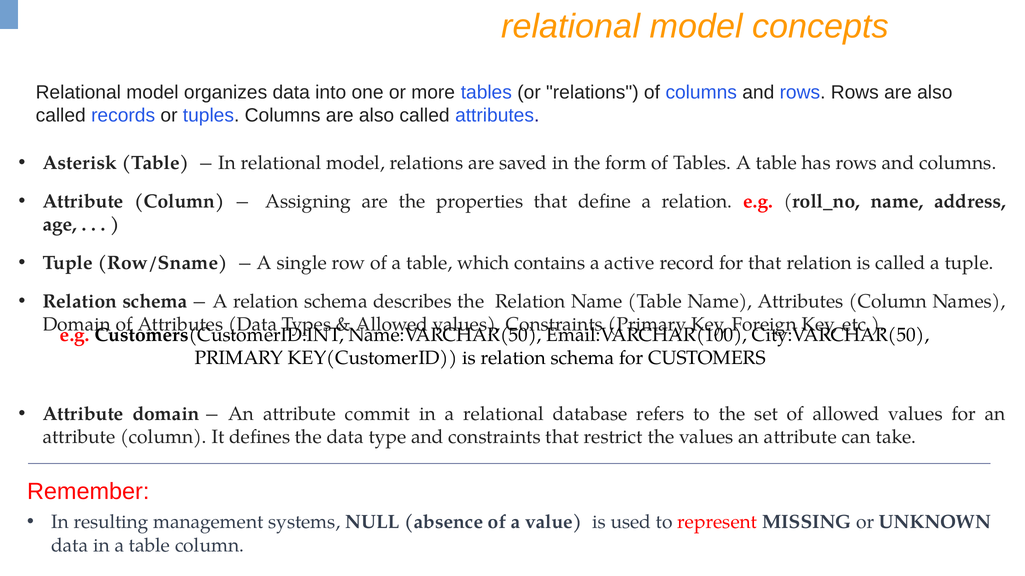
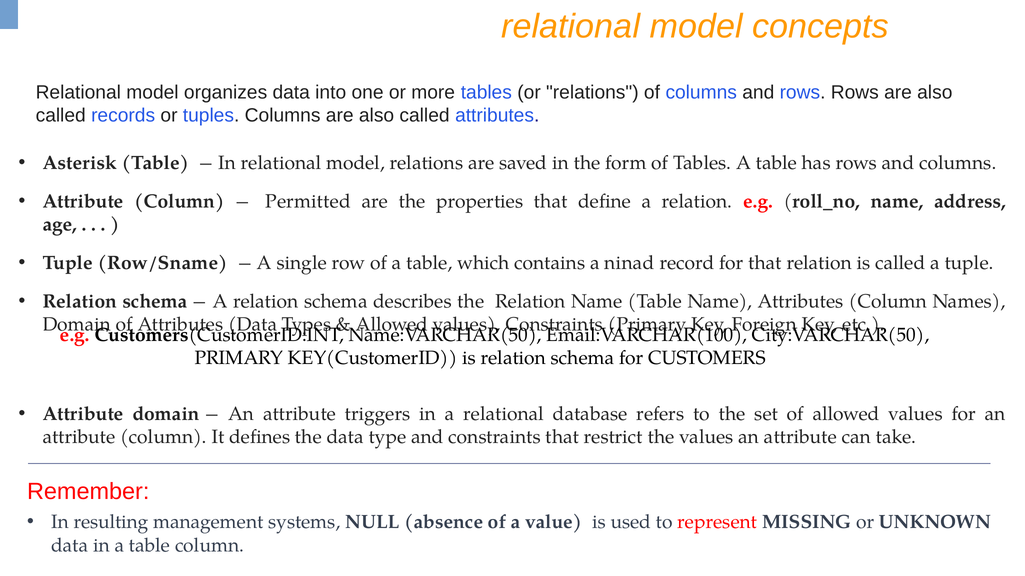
Assigning: Assigning -> Permitted (308, 202)
active: active -> ninad (629, 263)
commit: commit -> triggers (378, 414)
